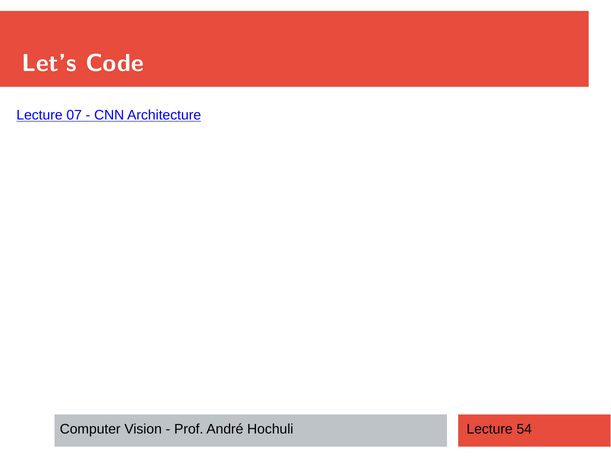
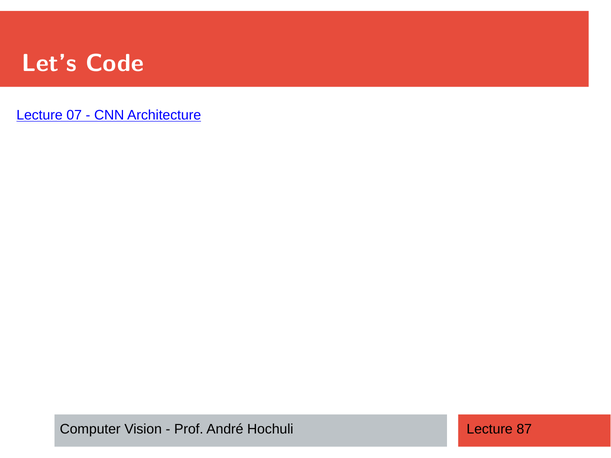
54: 54 -> 87 (524, 429)
